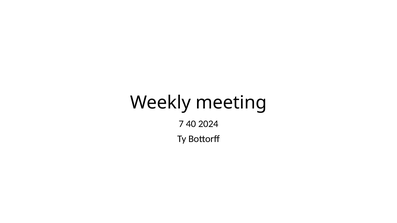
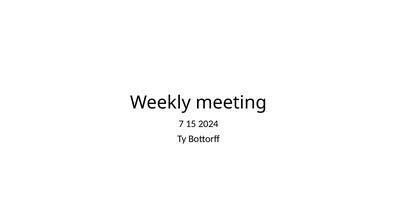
40: 40 -> 15 (191, 124)
